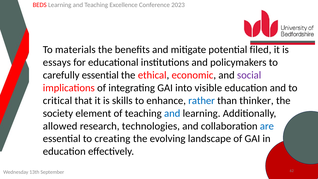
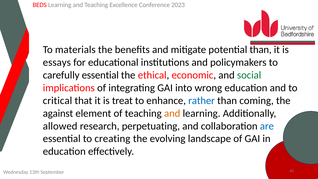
potential filed: filed -> than (261, 50)
social colour: purple -> green (249, 75)
visible: visible -> wrong (208, 88)
skills: skills -> treat (122, 100)
thinker: thinker -> coming (257, 100)
society: society -> against (58, 113)
and colour: blue -> orange (172, 113)
technologies: technologies -> perpetuating (151, 126)
